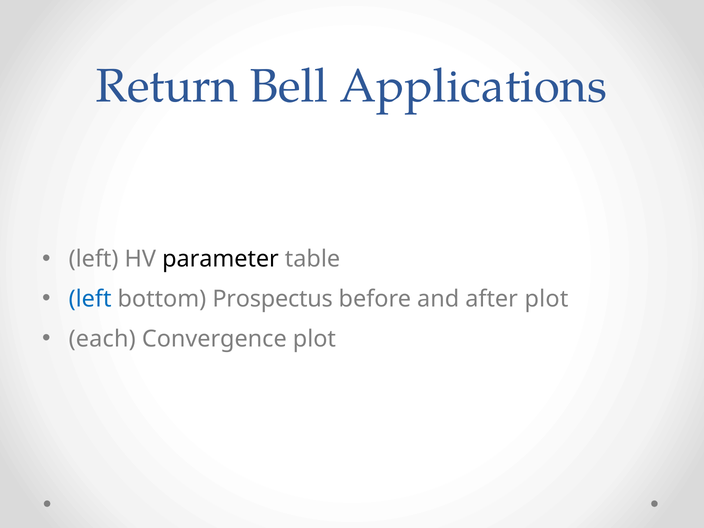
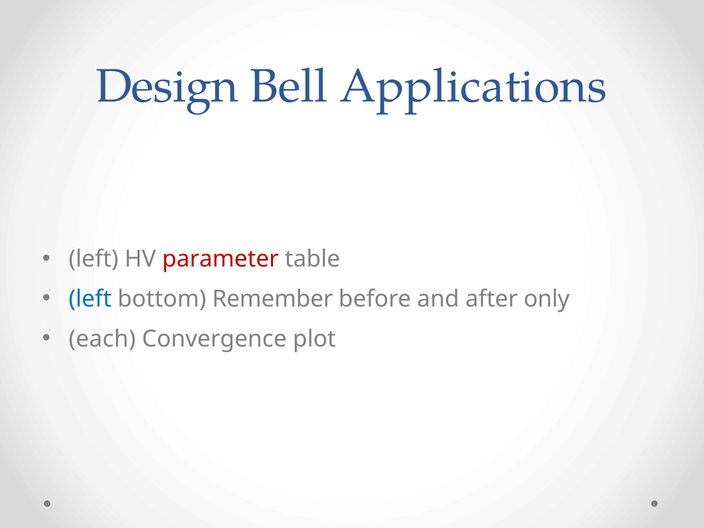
Return: Return -> Design (167, 86)
parameter colour: black -> red (220, 259)
Prospectus: Prospectus -> Remember (273, 299)
after plot: plot -> only (547, 299)
